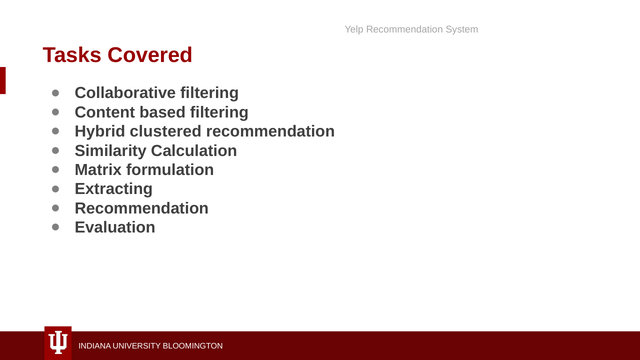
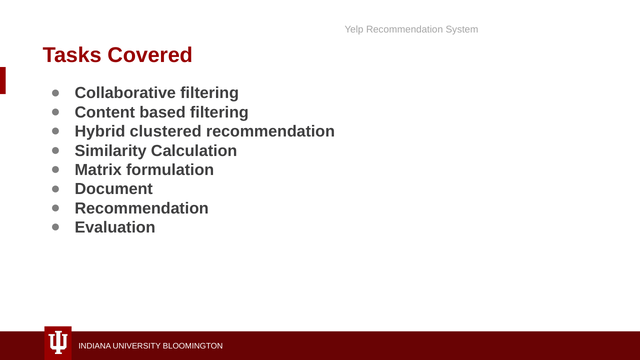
Extracting: Extracting -> Document (114, 189)
